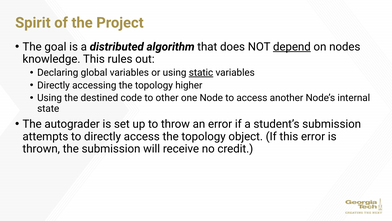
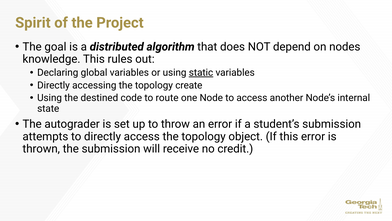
depend underline: present -> none (292, 47)
higher: higher -> create (189, 85)
other: other -> route (167, 98)
